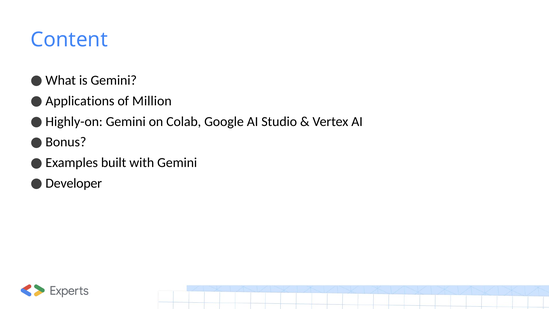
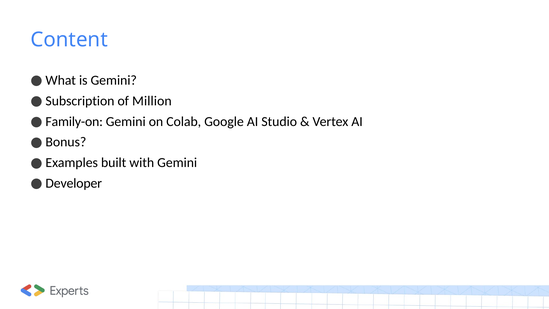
Applications: Applications -> Subscription (80, 101)
Highly-on: Highly-on -> Family-on (74, 121)
